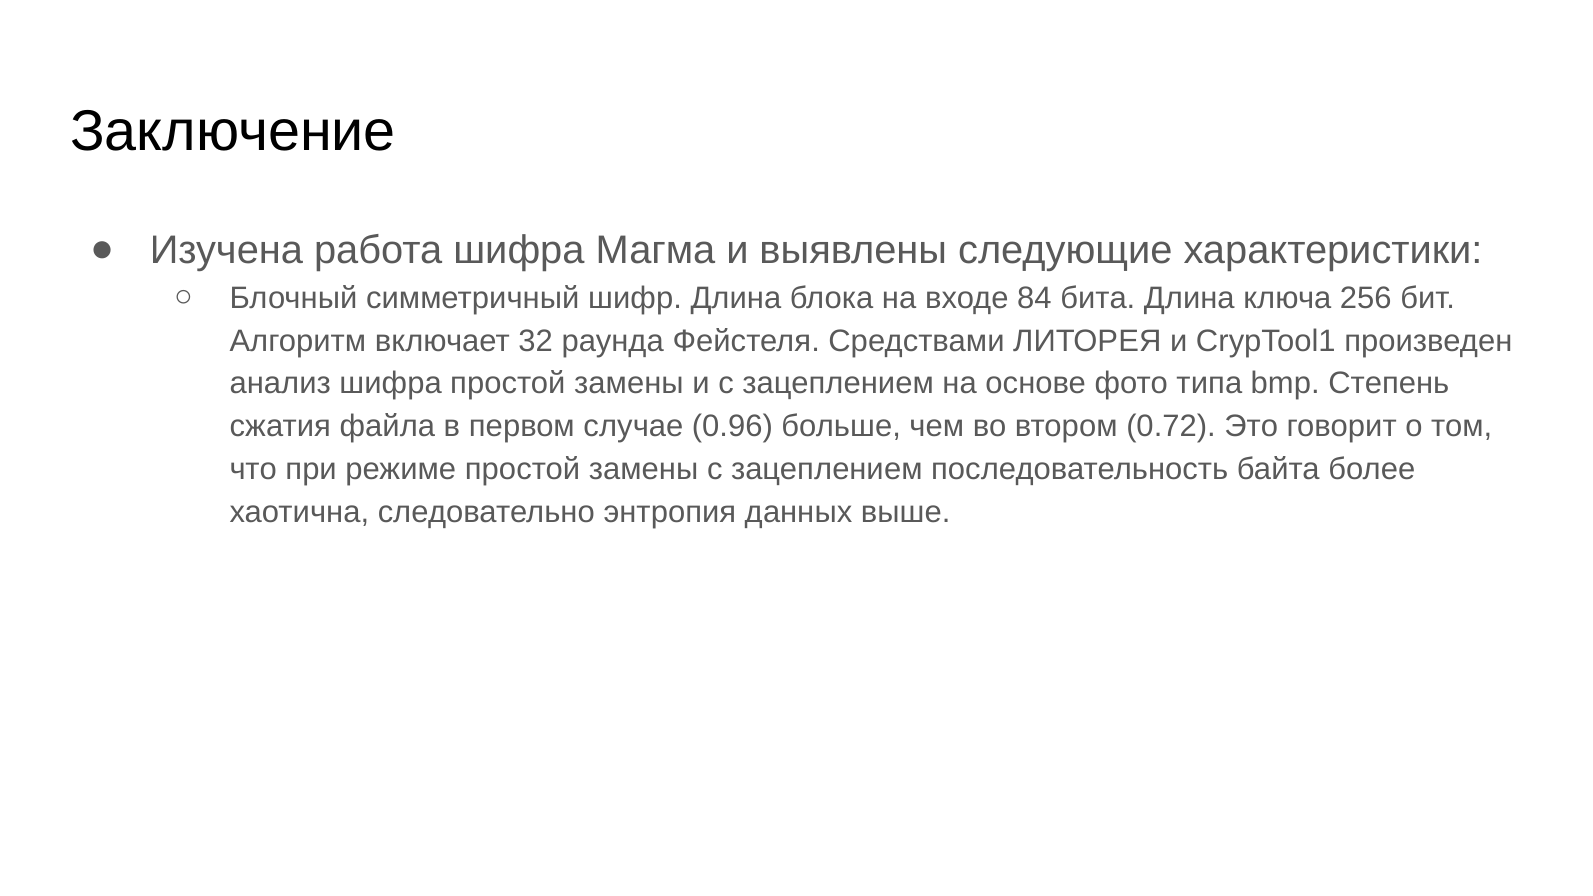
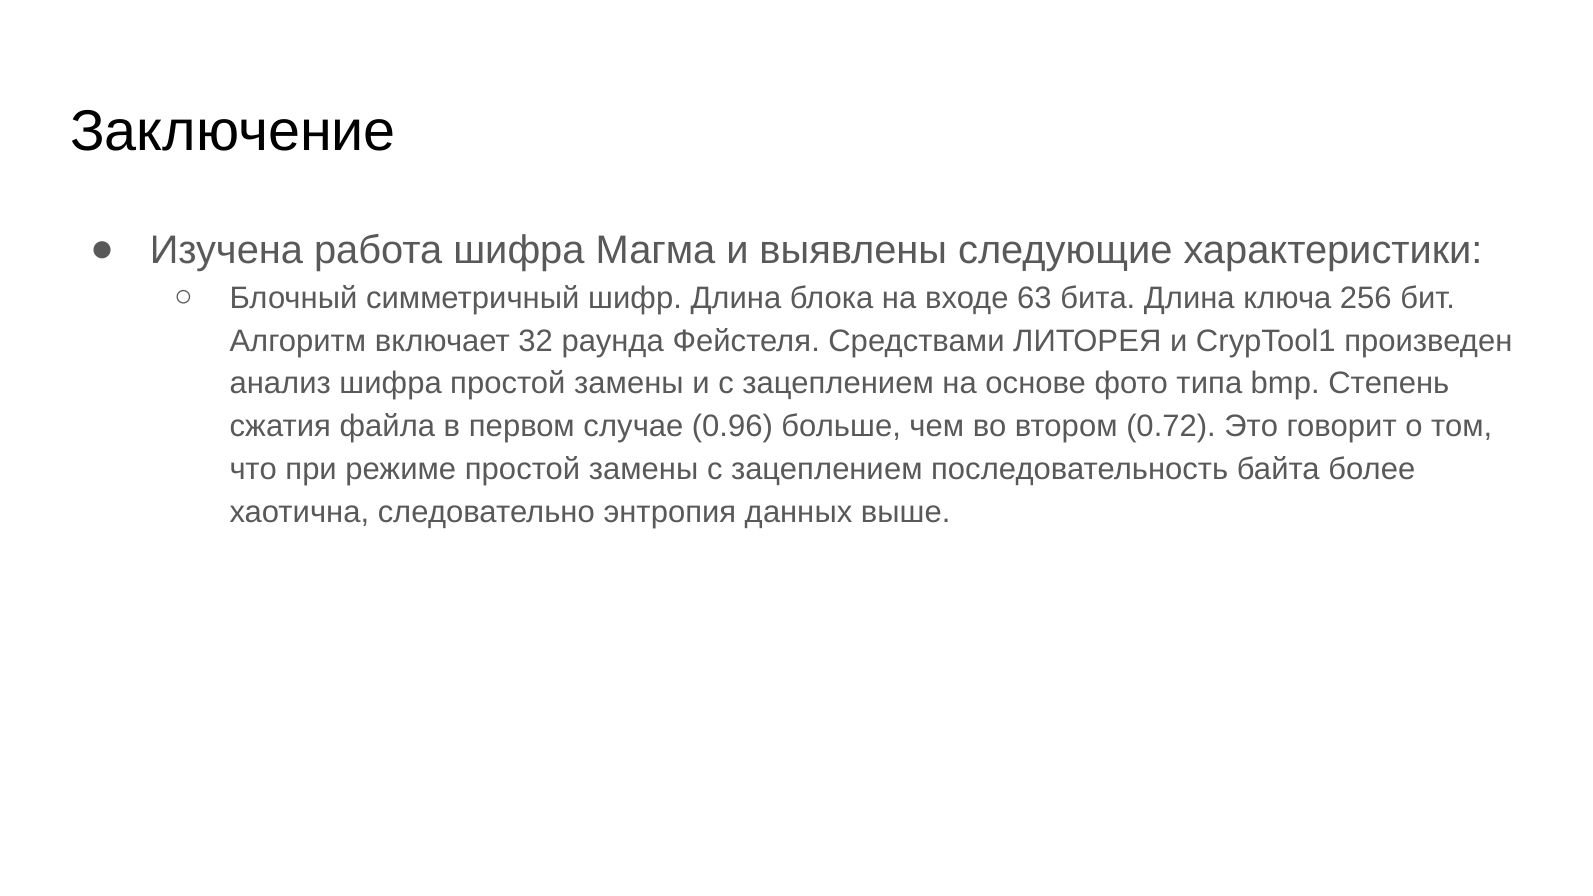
84: 84 -> 63 (1034, 298)
